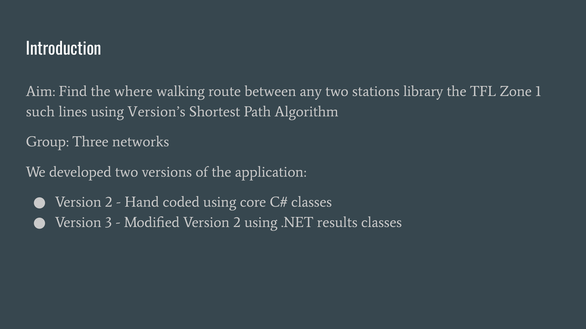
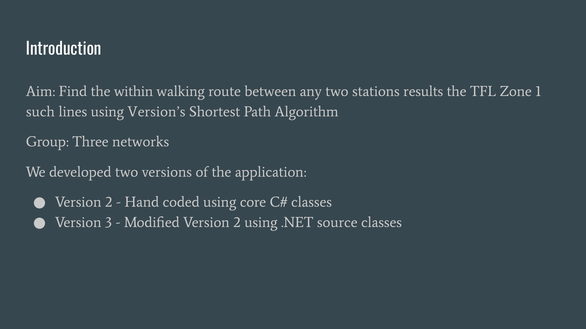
where: where -> within (133, 91)
library: library -> results (423, 91)
results: results -> source (337, 223)
